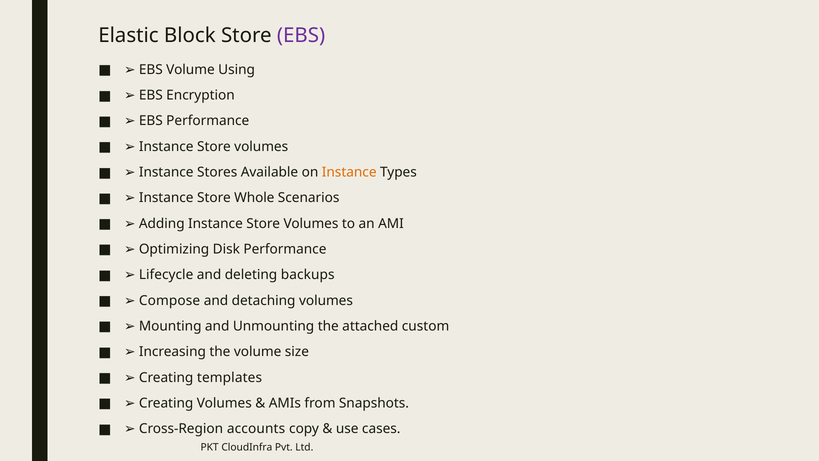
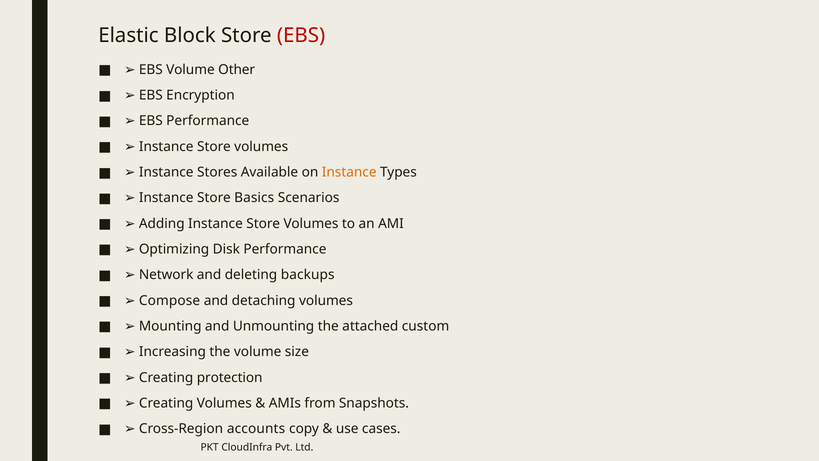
EBS colour: purple -> red (301, 36)
Using: Using -> Other (237, 70)
Whole: Whole -> Basics (254, 198)
Lifecycle: Lifecycle -> Network (166, 275)
templates: templates -> protection (230, 377)
